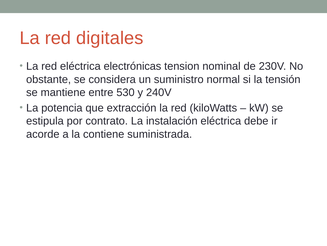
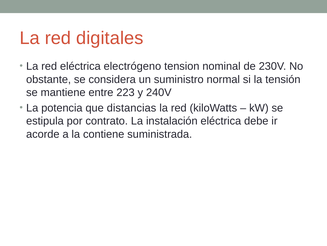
electrónicas: electrónicas -> electrógeno (132, 66)
530: 530 -> 223 (125, 92)
extracción: extracción -> distancias (132, 108)
